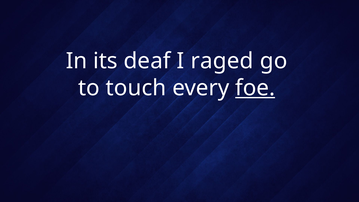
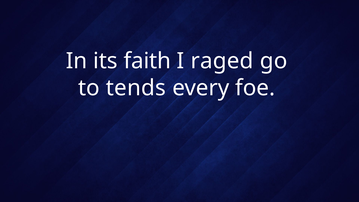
deaf: deaf -> faith (147, 61)
touch: touch -> tends (136, 88)
foe underline: present -> none (255, 88)
